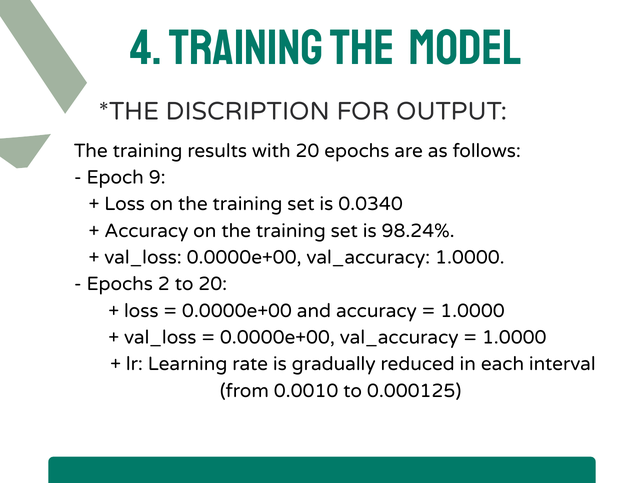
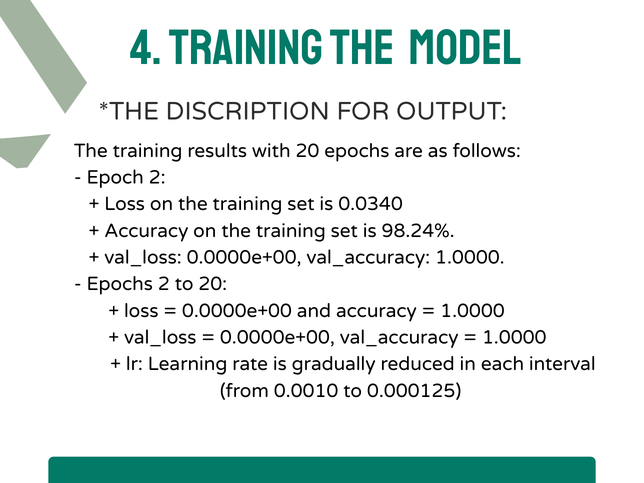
Epoch 9: 9 -> 2 (157, 177)
